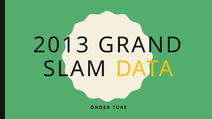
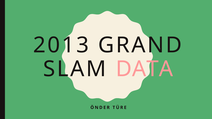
DATA colour: yellow -> pink (144, 69)
